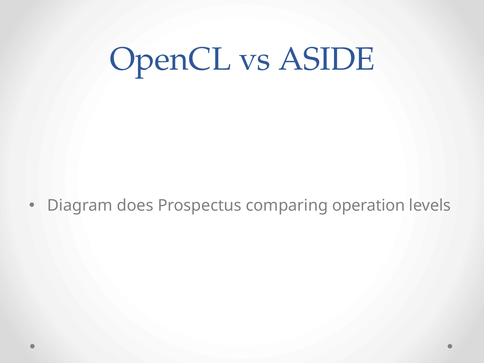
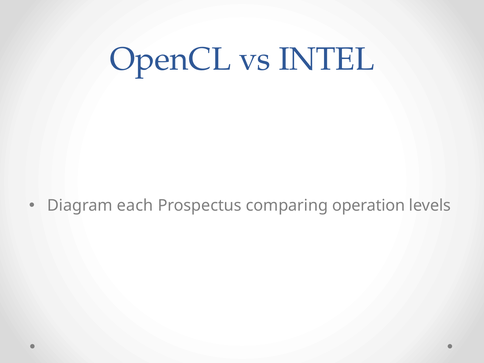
ASIDE: ASIDE -> INTEL (327, 59)
does: does -> each (135, 206)
